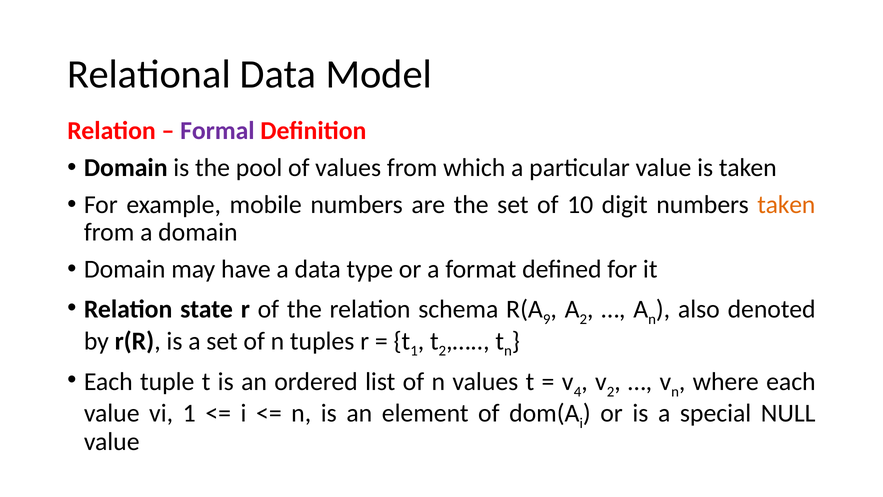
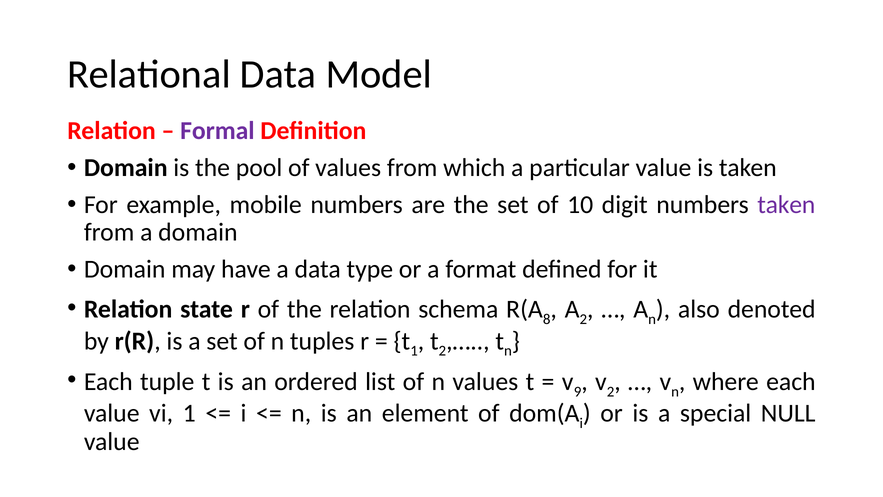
taken colour: orange -> purple (786, 204)
9: 9 -> 8 (547, 319)
4: 4 -> 9 (578, 392)
